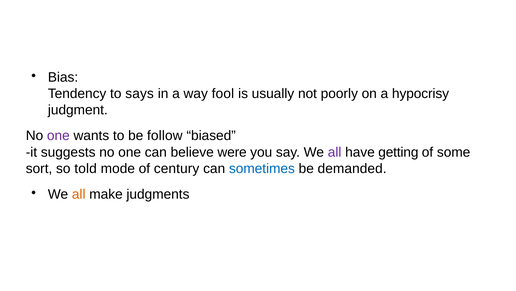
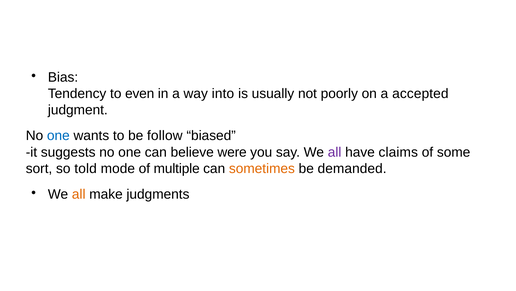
says: says -> even (140, 93)
fool: fool -> into (223, 93)
hypocrisy: hypocrisy -> accepted (420, 93)
one colour: purple -> blue (58, 135)
getting: getting -> claims (398, 152)
century: century -> multiple (177, 168)
sometimes colour: blue -> orange (262, 168)
